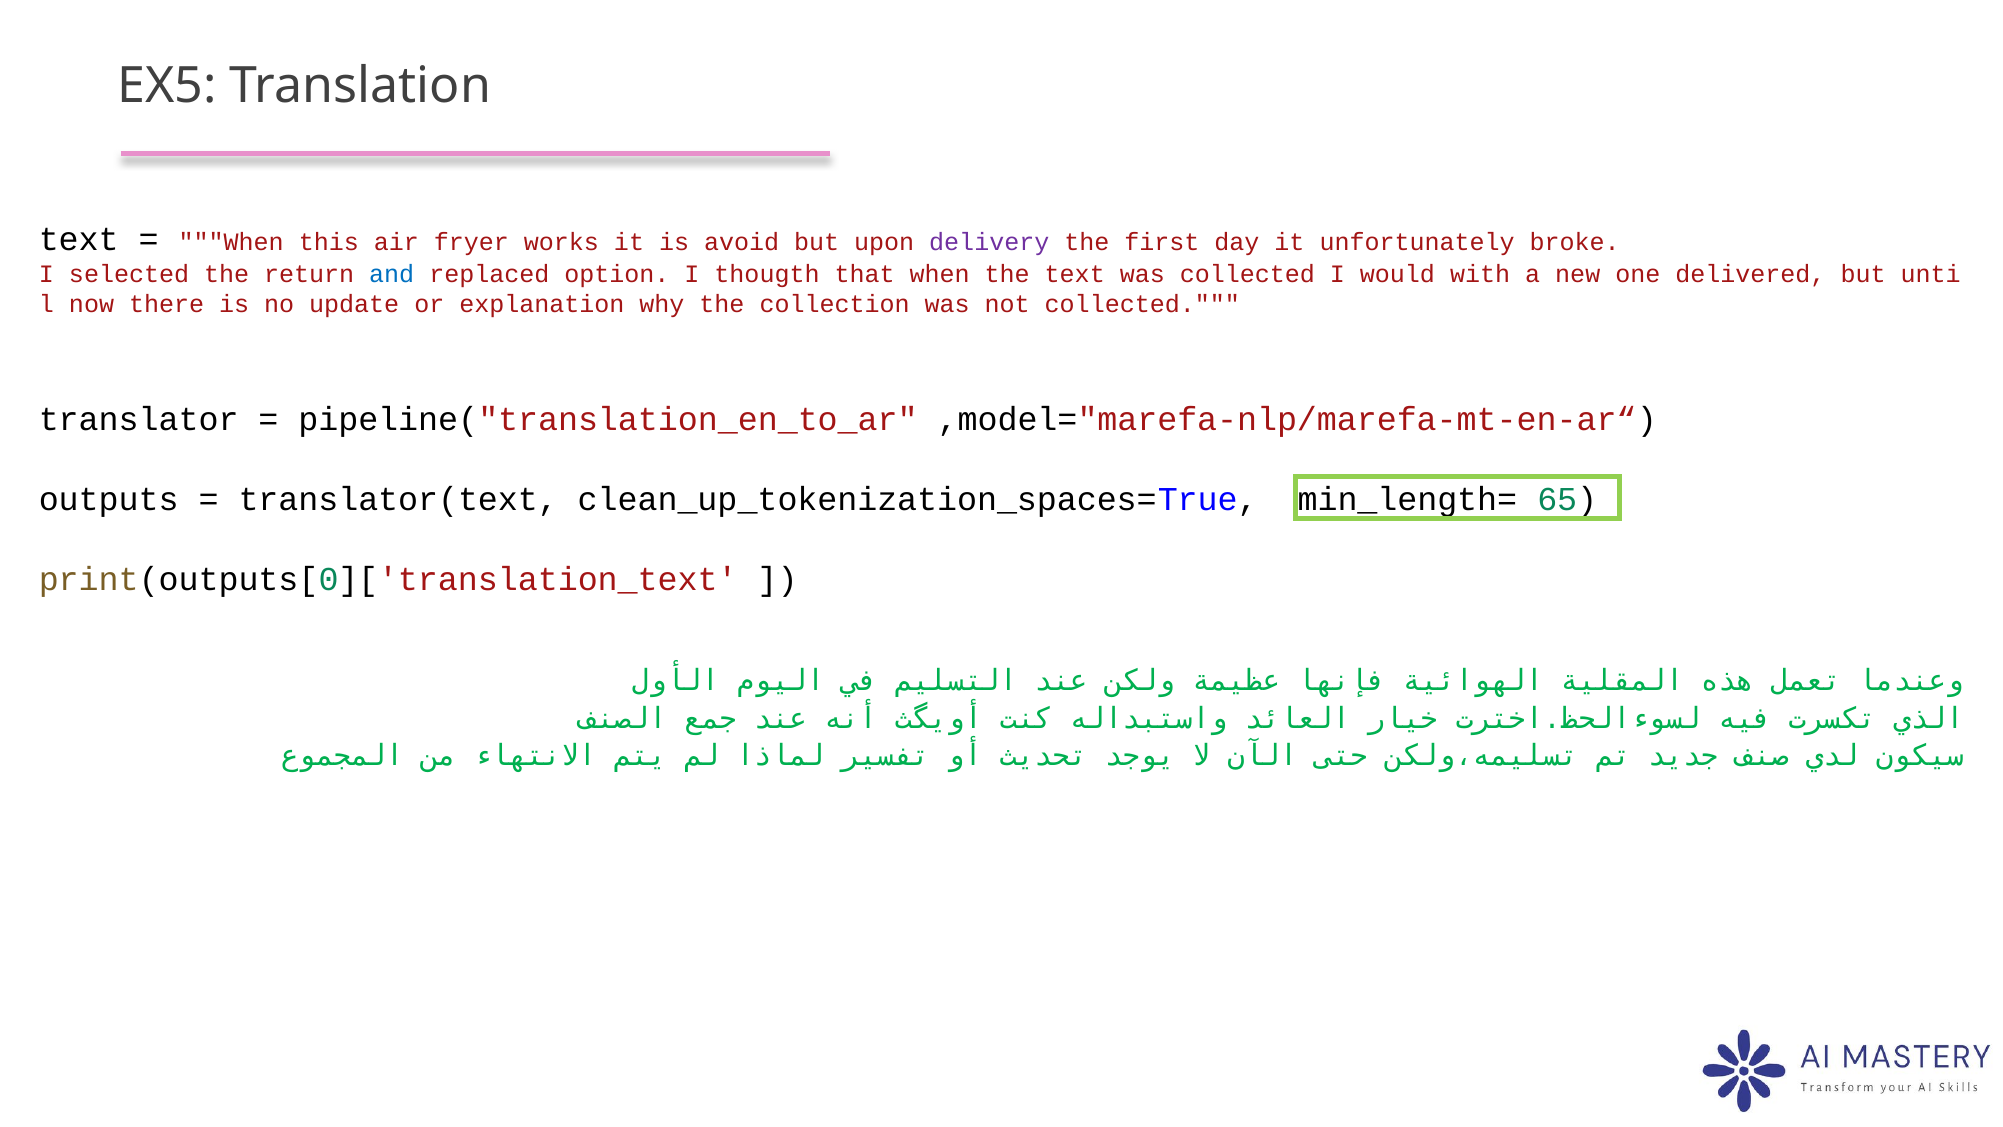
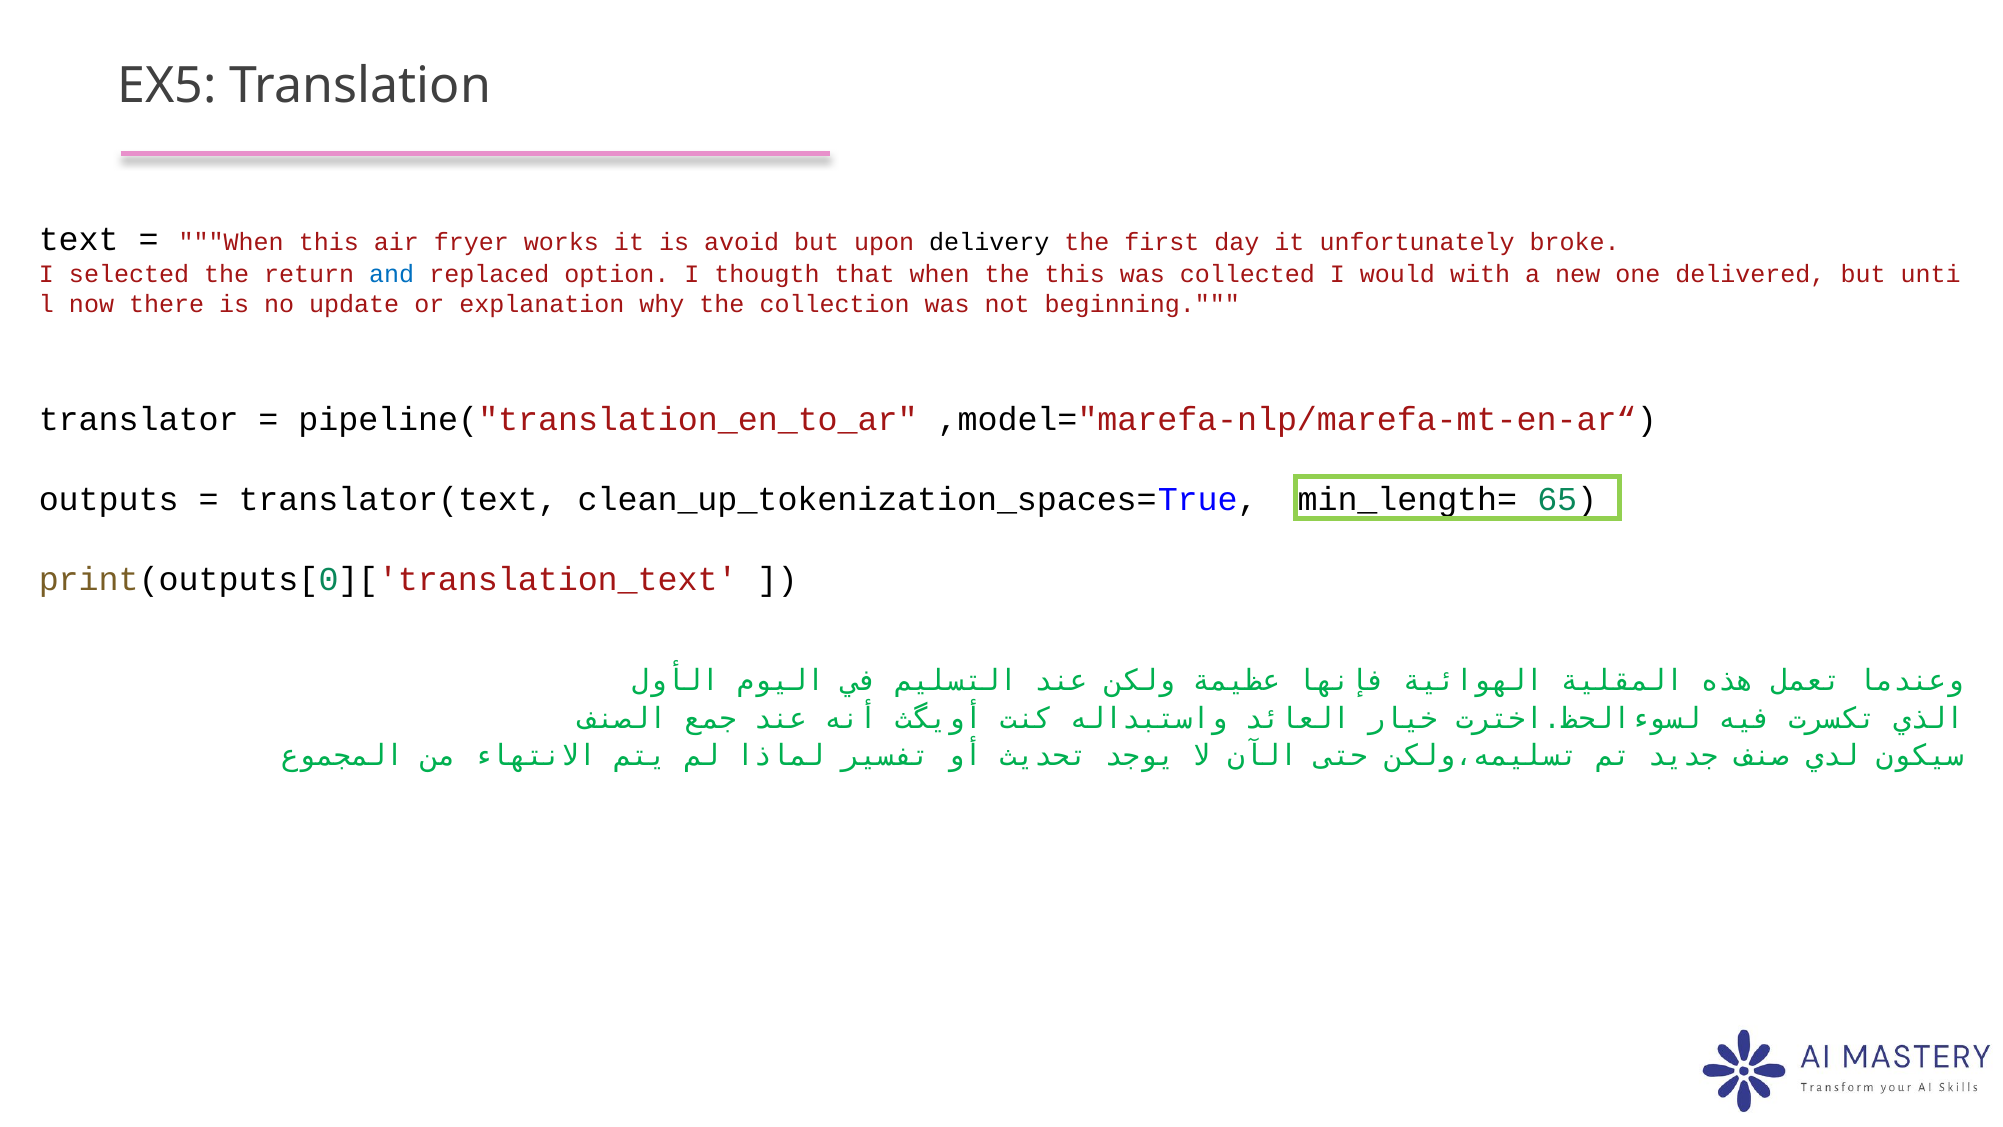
delivery colour: purple -> black (989, 242)
the text: text -> this (1075, 274)
not collected: collected -> beginning (1142, 304)
